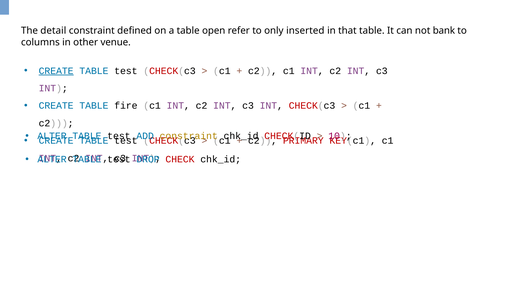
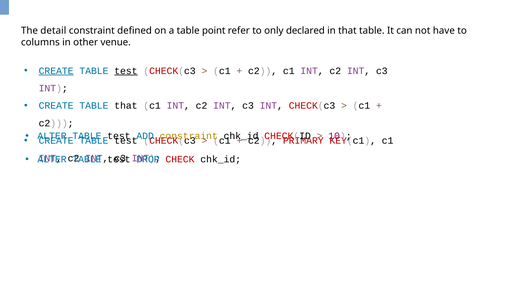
open: open -> point (214, 31)
inserted: inserted -> declared (305, 31)
bank: bank -> have (444, 31)
test underline: none -> present (126, 71)
TABLE fire: fire -> that (126, 106)
